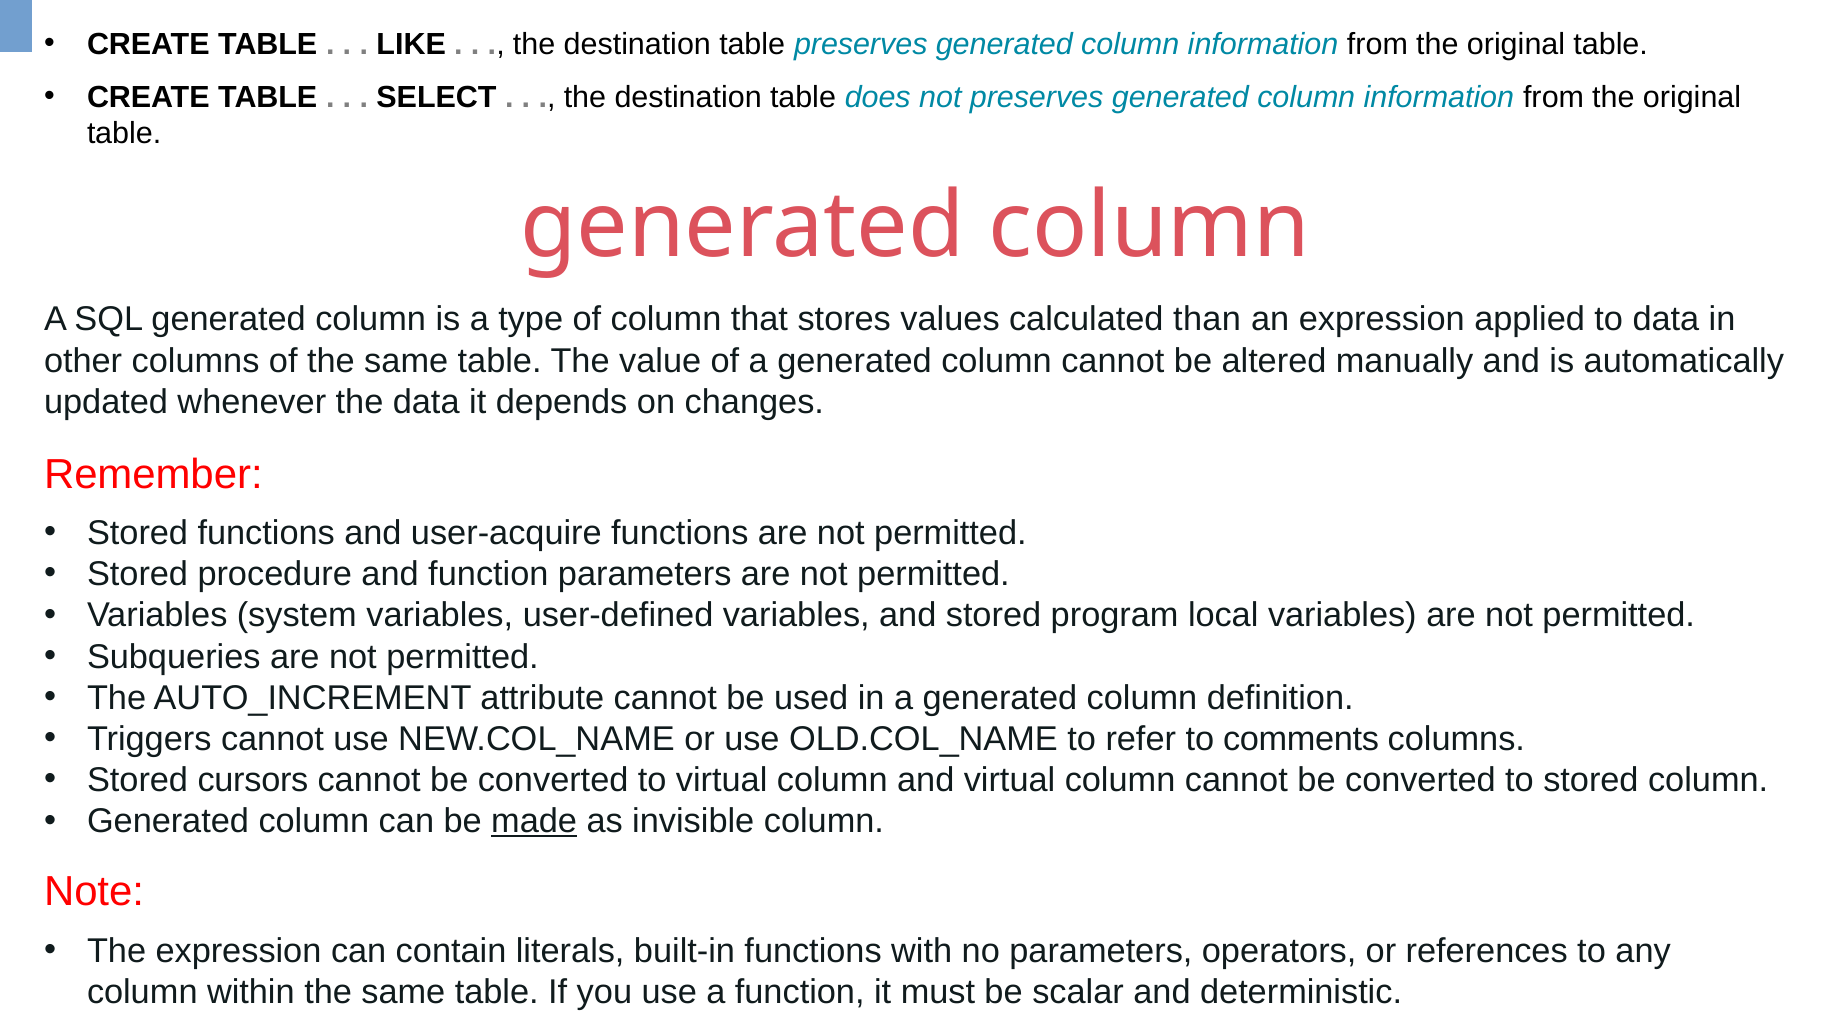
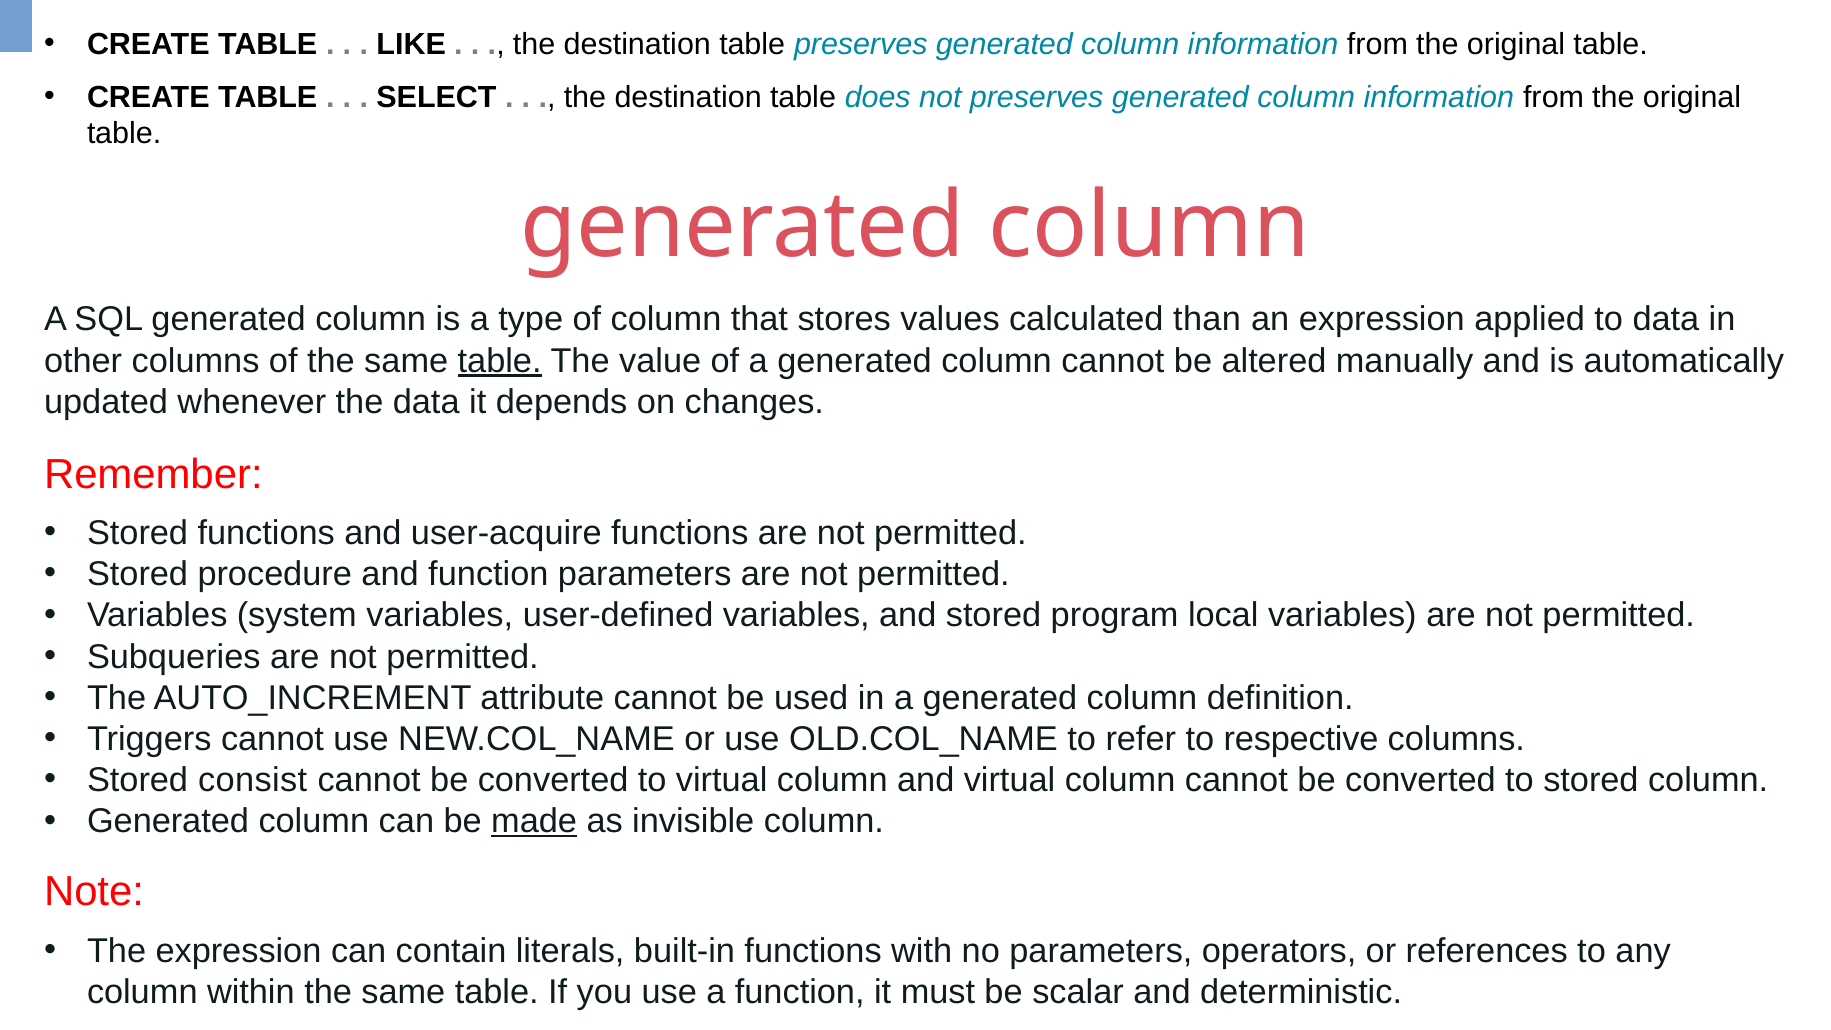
table underline: none -> present (500, 361)
comments: comments -> respective (1301, 739)
cursors: cursors -> consist (253, 780)
